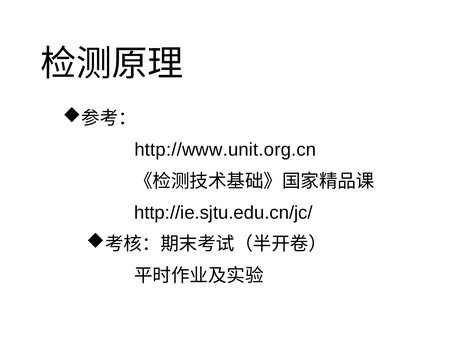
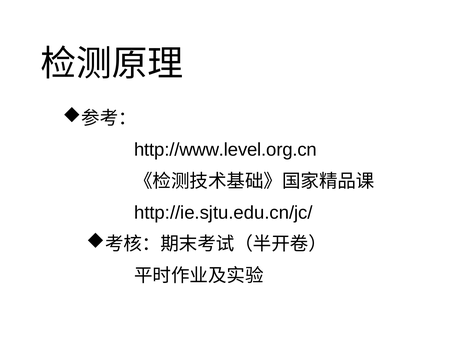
http://www.unit.org.cn: http://www.unit.org.cn -> http://www.level.org.cn (226, 150)
